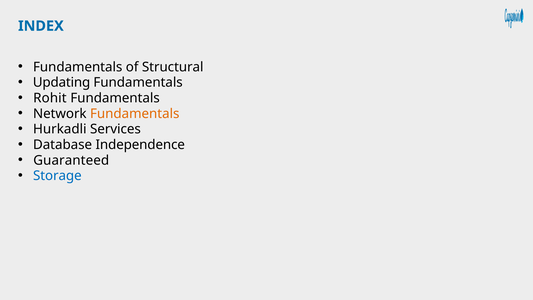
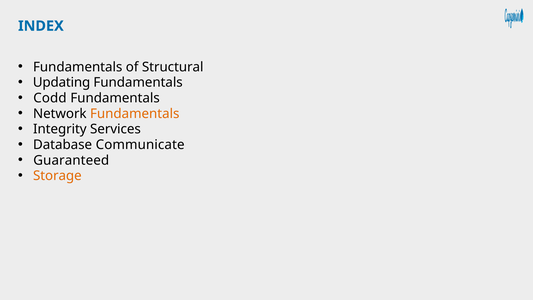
Rohit: Rohit -> Codd (50, 98)
Hurkadli: Hurkadli -> Integrity (60, 129)
Independence: Independence -> Communicate (140, 145)
Storage colour: blue -> orange (57, 176)
